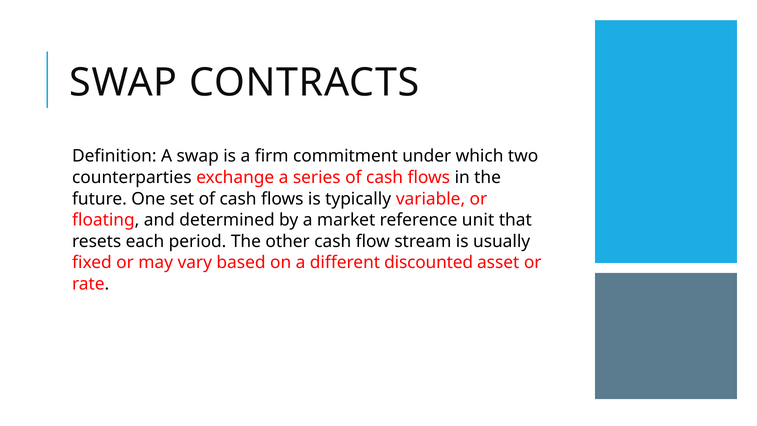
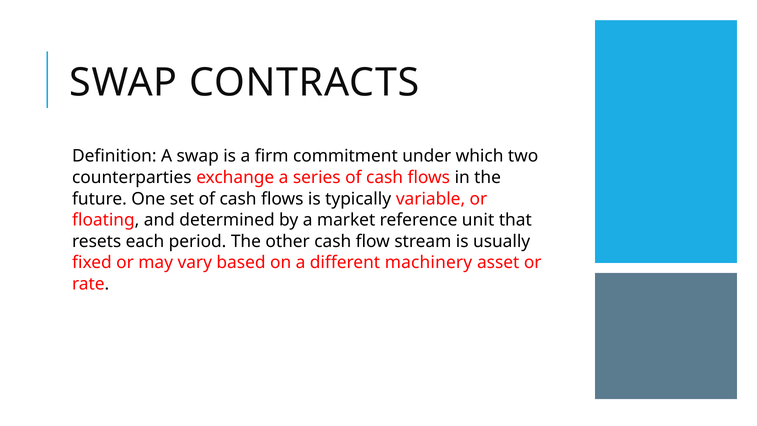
discounted: discounted -> machinery (428, 263)
